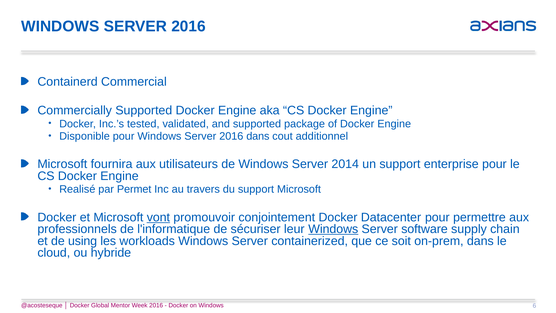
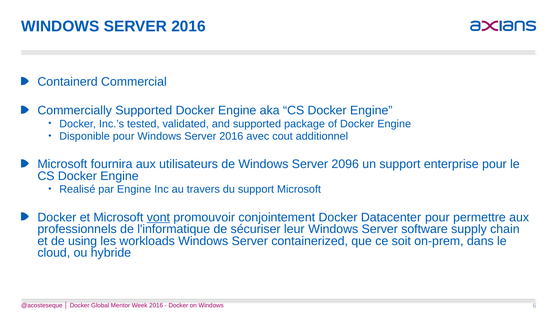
2016 dans: dans -> avec (258, 136)
2014: 2014 -> 2096 (345, 164)
par Permet: Permet -> Engine (134, 189)
Windows underline: present -> none (333, 229)
